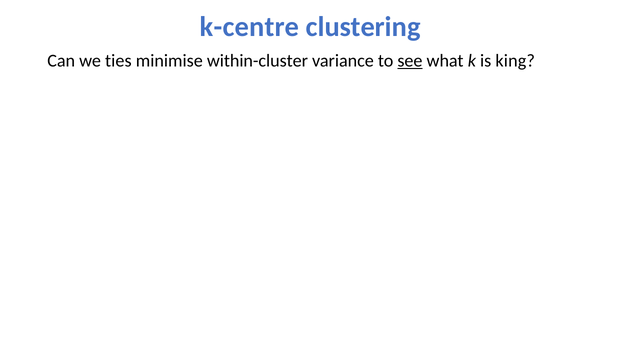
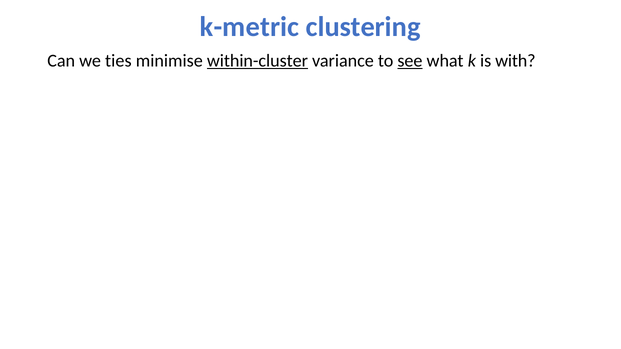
k-centre: k-centre -> k-metric (250, 27)
within-cluster underline: none -> present (257, 61)
king: king -> with (515, 61)
